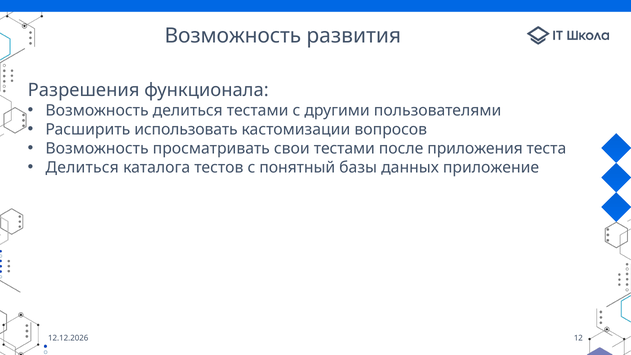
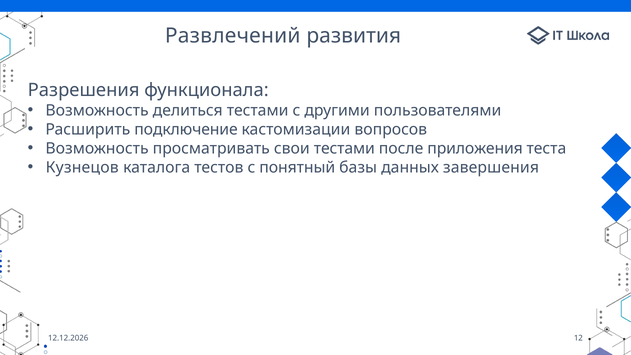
Возможность: Возможность -> Развлечений (233, 36)
использовать: использовать -> подключение (186, 129)
Делиться: Делиться -> Кузнецов (82, 167)
приложение: приложение -> завершения (491, 167)
